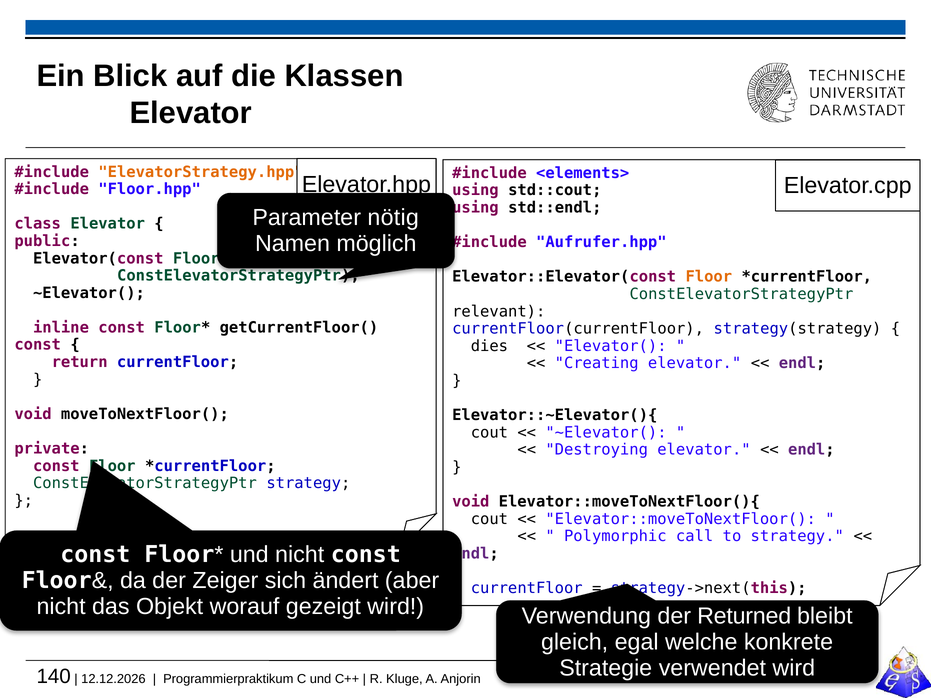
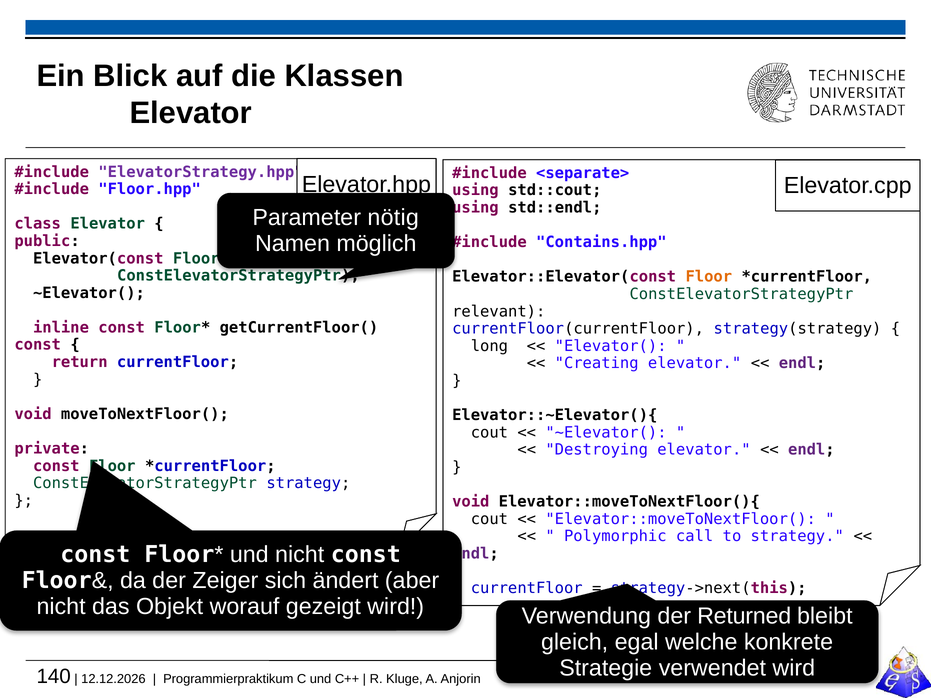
ElevatorStrategy.hpp colour: orange -> purple (201, 172)
<elements>: <elements> -> <separate> (583, 173)
Aufrufer.hpp: Aufrufer.hpp -> Contains.hpp (601, 242)
dies: dies -> long (489, 346)
